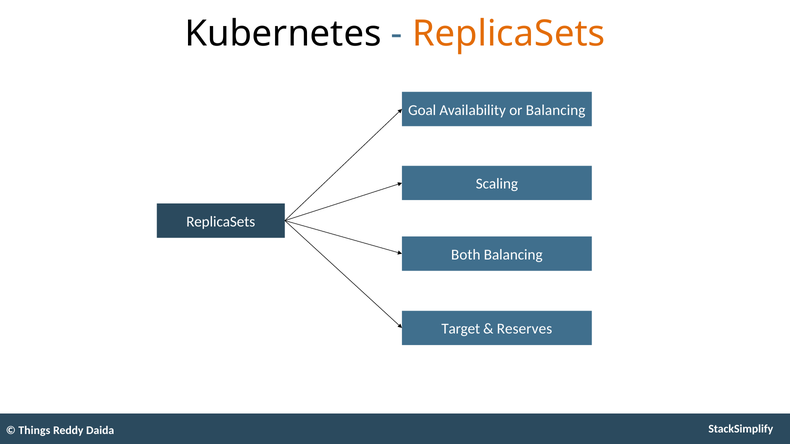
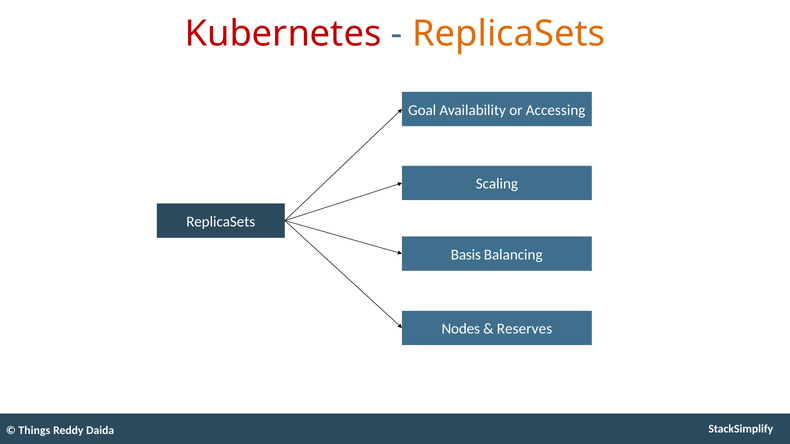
Kubernetes colour: black -> red (283, 34)
or Balancing: Balancing -> Accessing (556, 110)
Both: Both -> Basis (466, 255)
Target: Target -> Nodes (461, 329)
